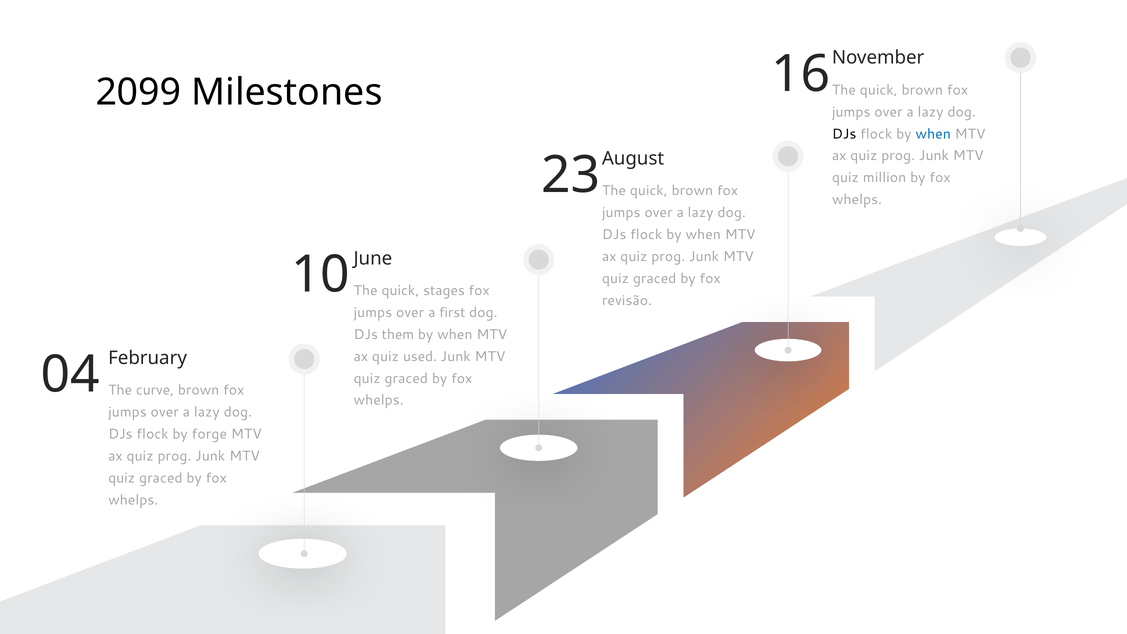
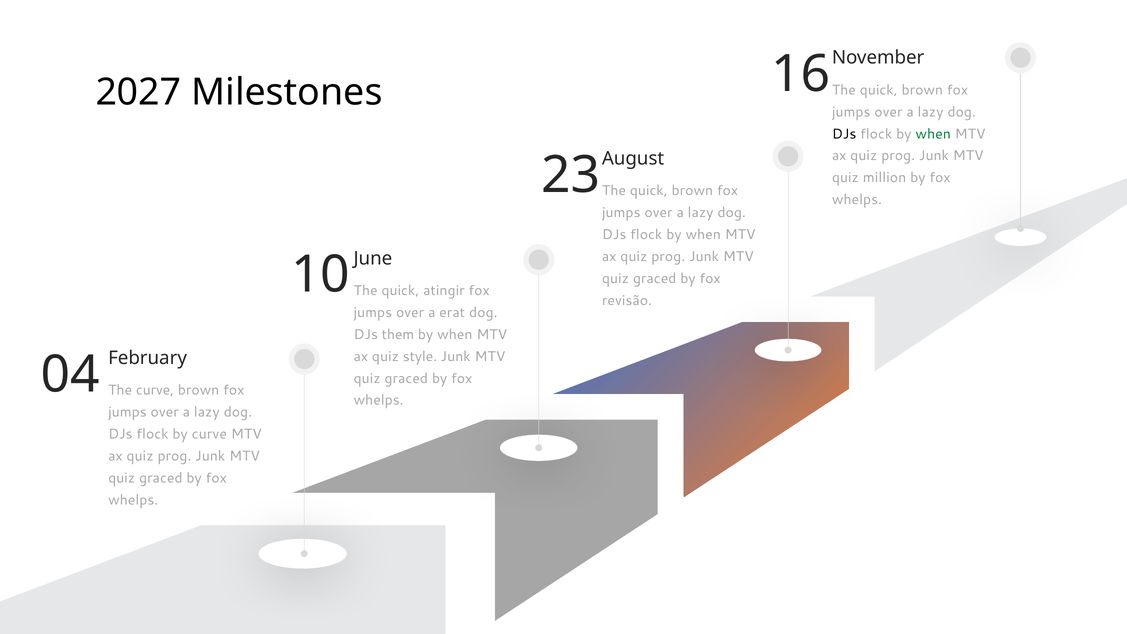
2099: 2099 -> 2027 (138, 92)
when colour: blue -> green (933, 134)
stages: stages -> atingir (444, 290)
first: first -> erat (452, 312)
used: used -> style (420, 356)
by forge: forge -> curve (209, 434)
